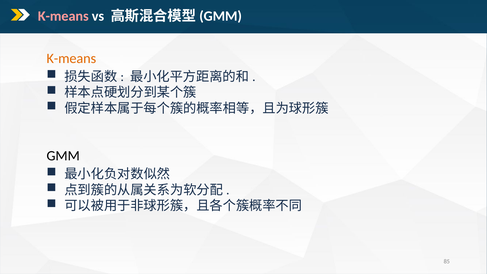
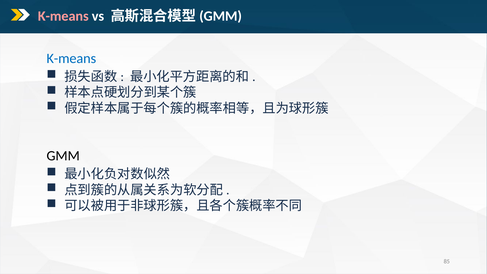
K-means colour: orange -> blue (71, 58)
